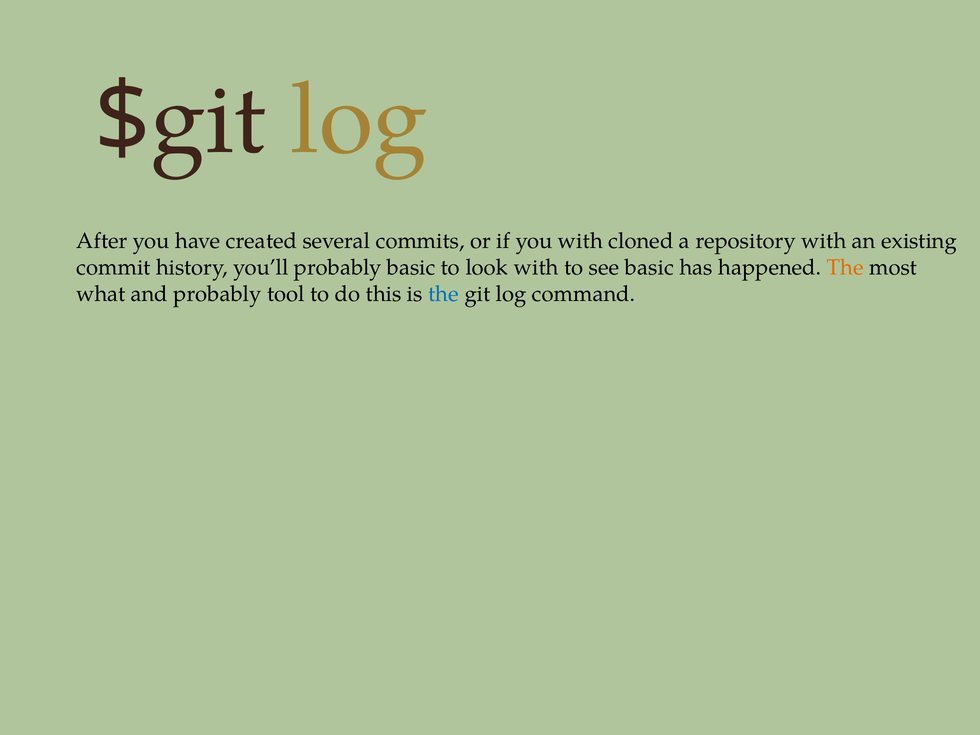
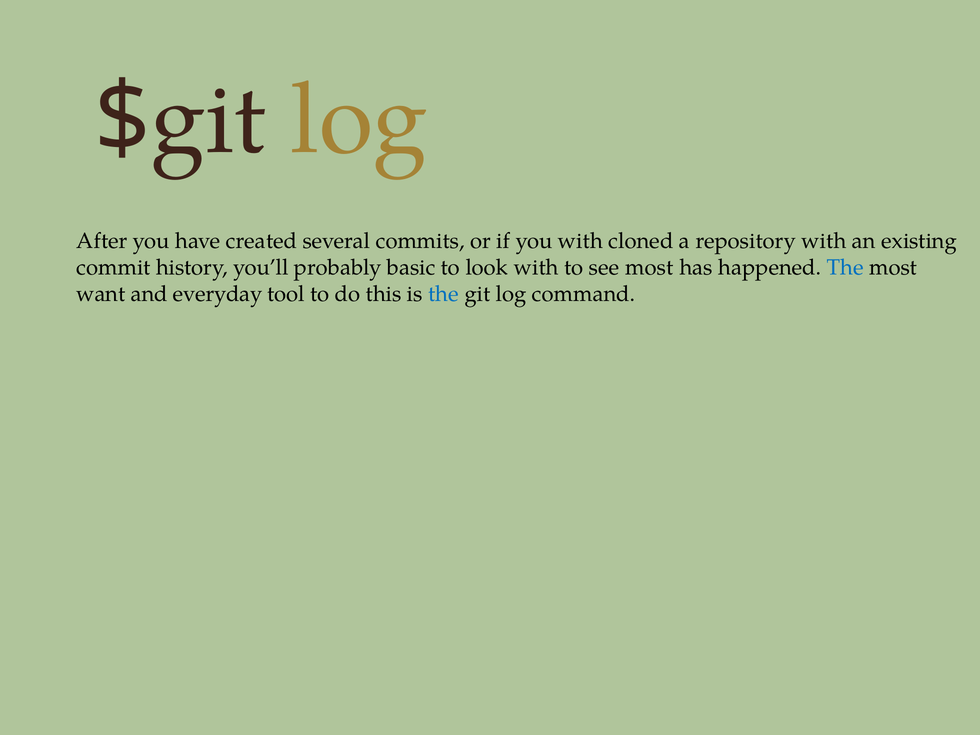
see basic: basic -> most (649, 268)
The colour: orange -> blue (845, 268)
what: what -> want (101, 294)
and probably: probably -> everyday (218, 294)
